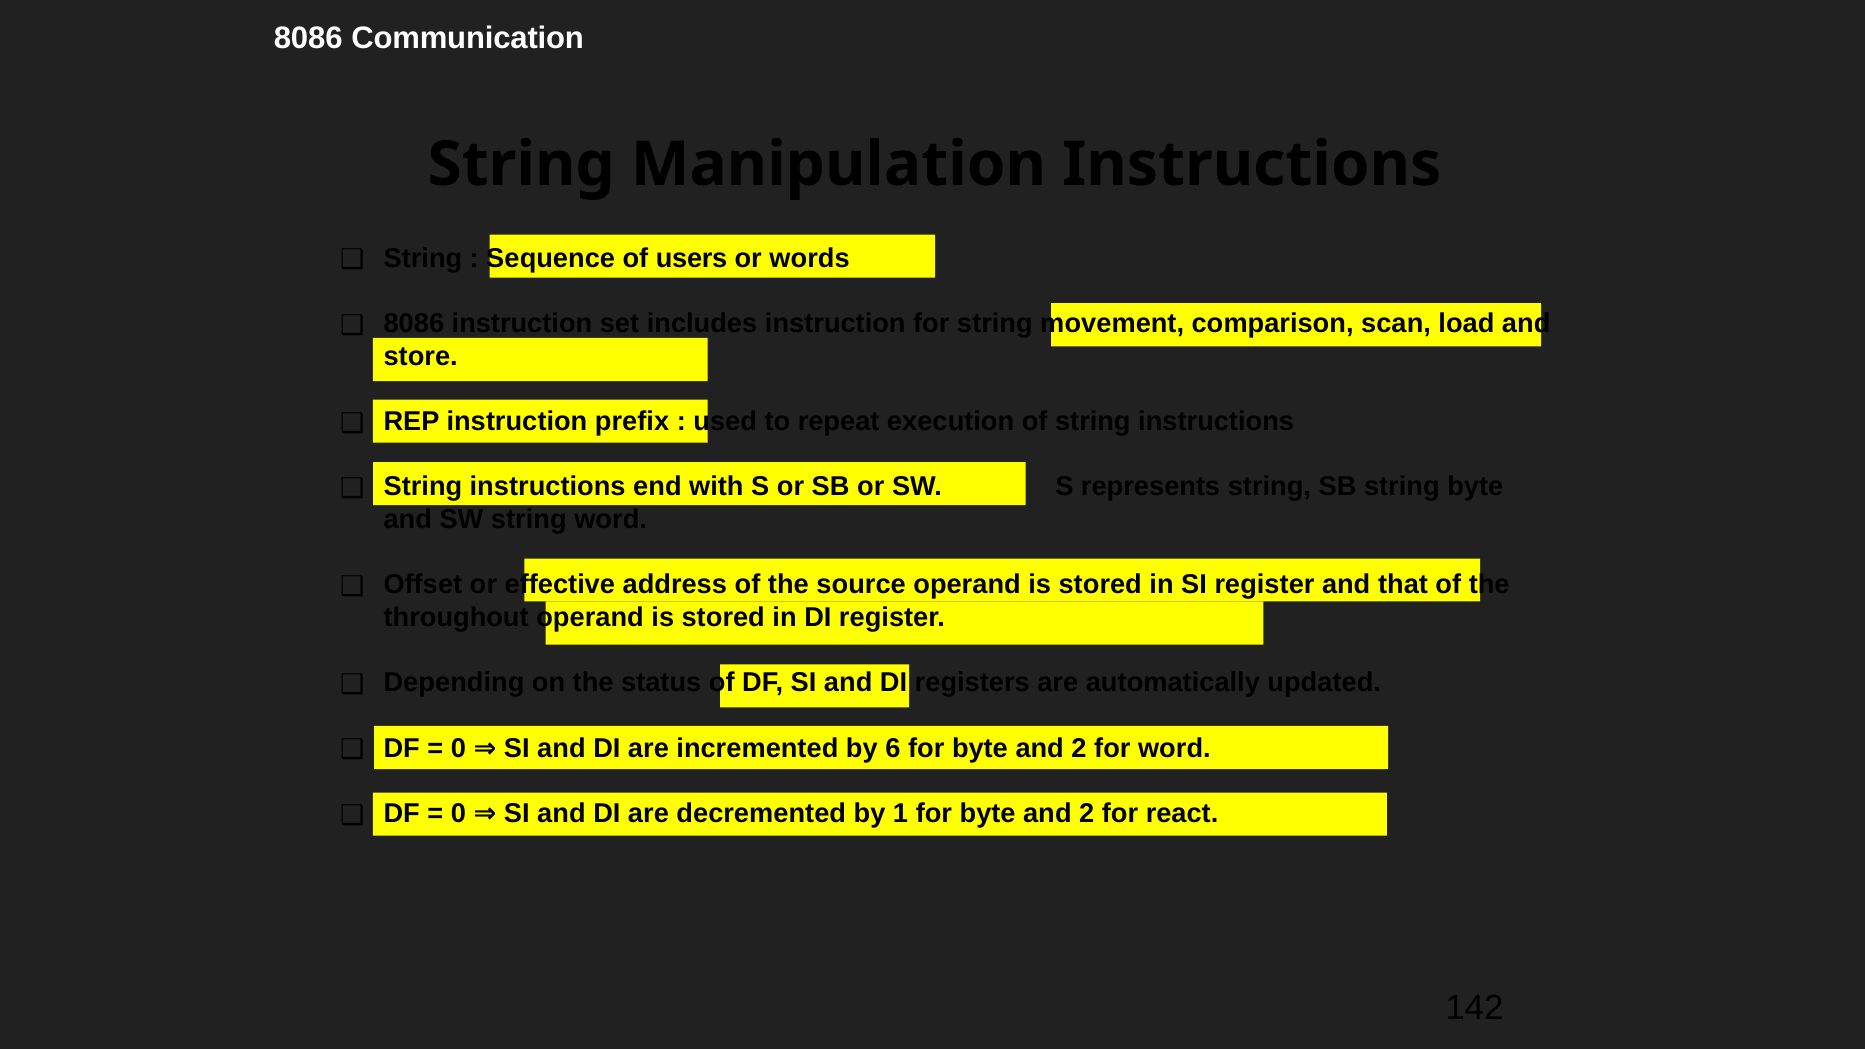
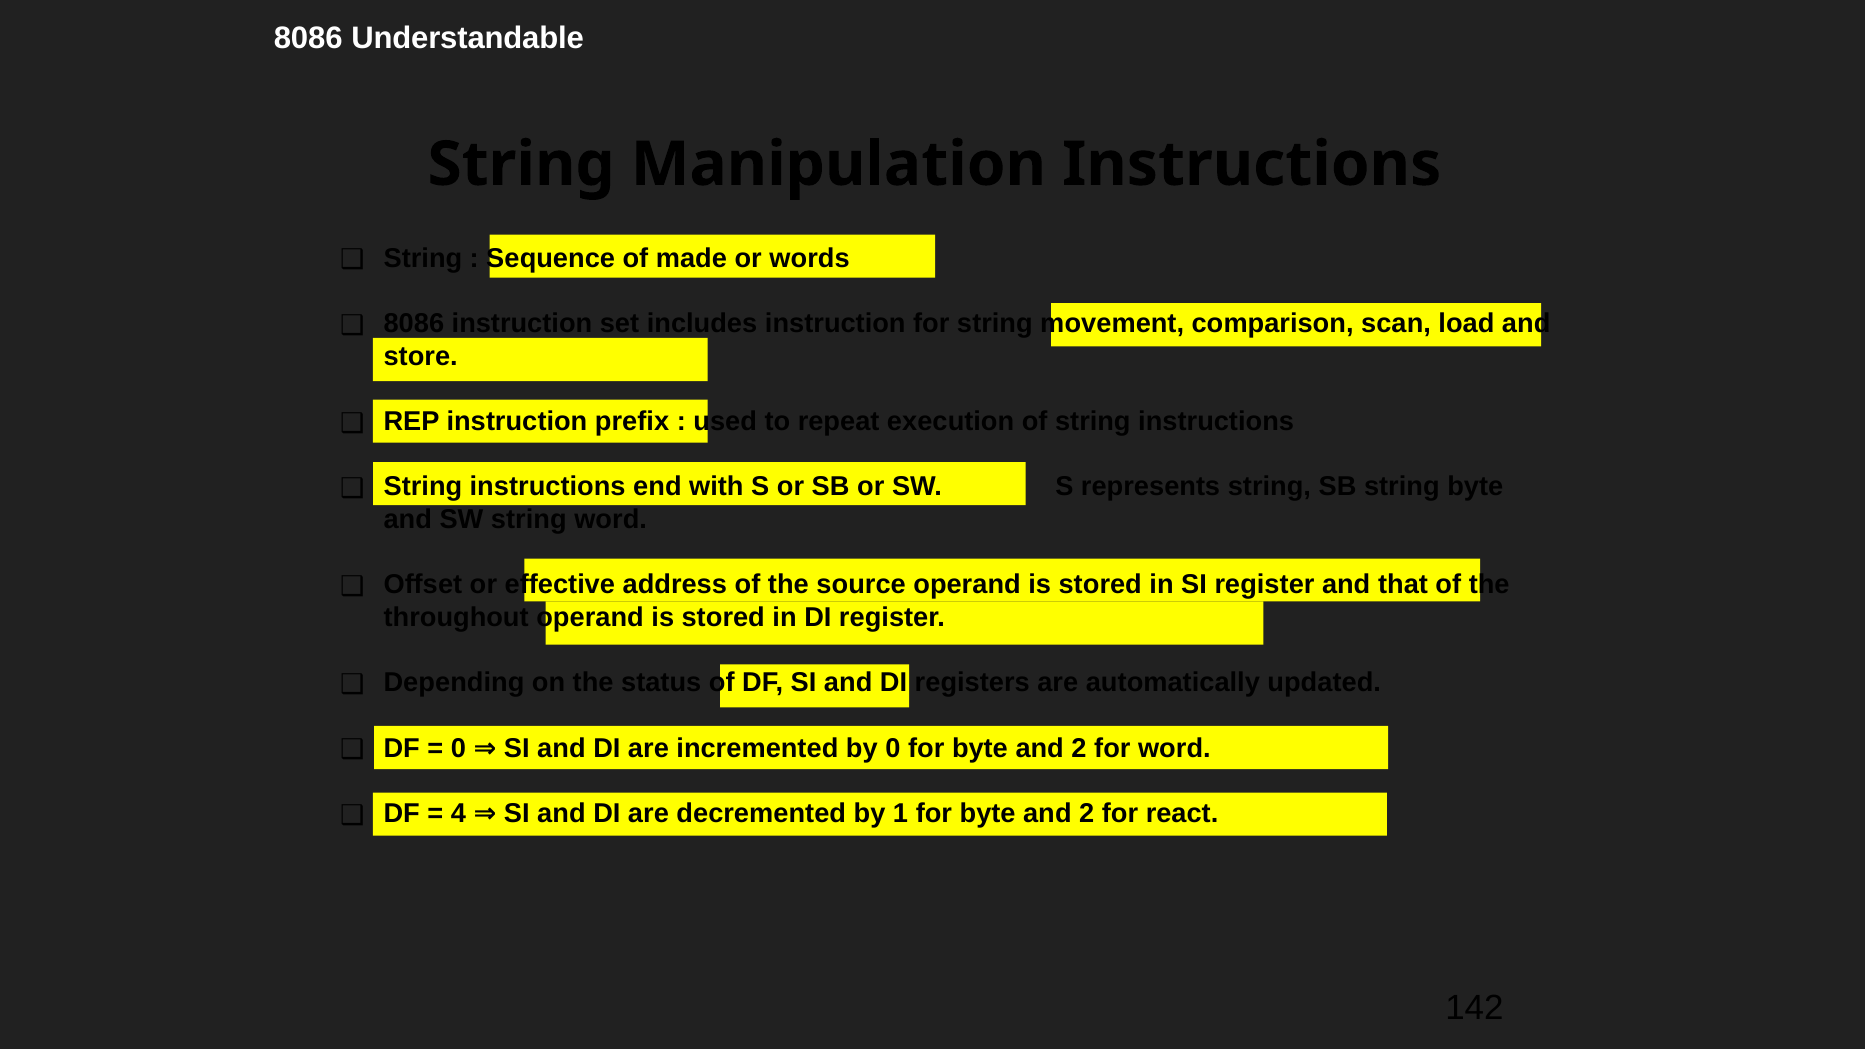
Communication: Communication -> Understandable (468, 38)
users: users -> made (691, 258)
by 6: 6 -> 0 (893, 748)
0: 0 -> 4 (458, 814)
